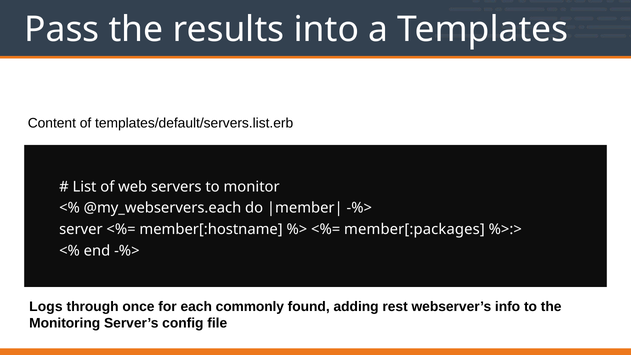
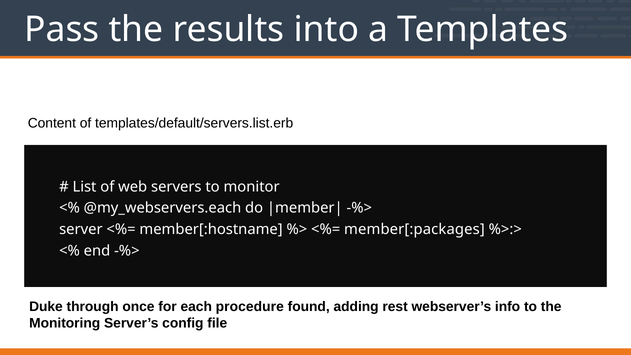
Logs: Logs -> Duke (46, 307)
commonly: commonly -> procedure (250, 307)
